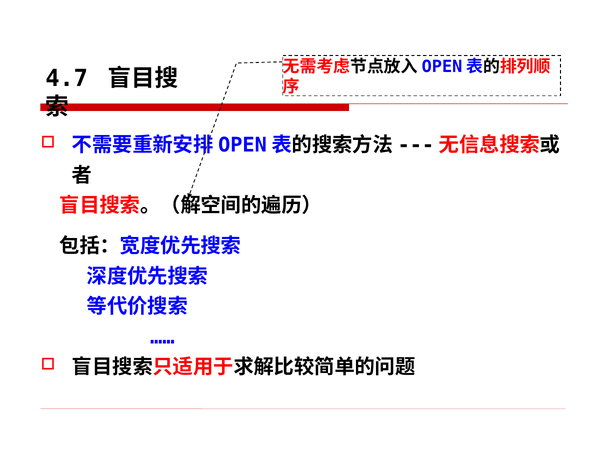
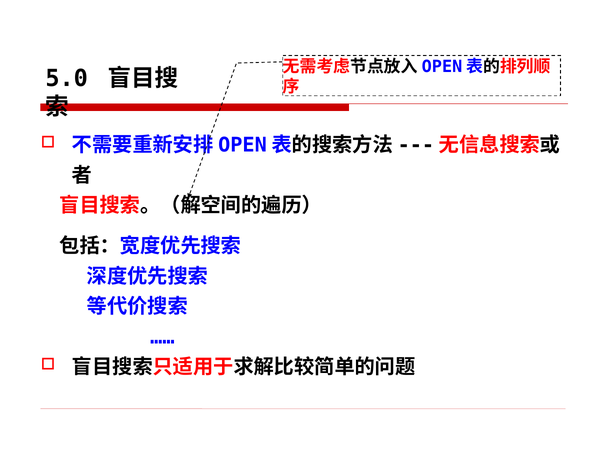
4.7: 4.7 -> 5.0 (67, 79)
